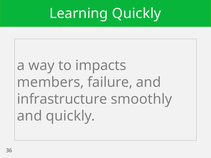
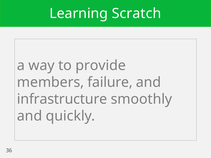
Learning Quickly: Quickly -> Scratch (137, 14)
impacts: impacts -> provide (101, 65)
